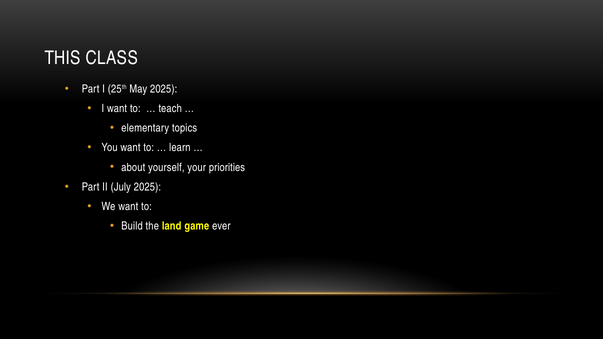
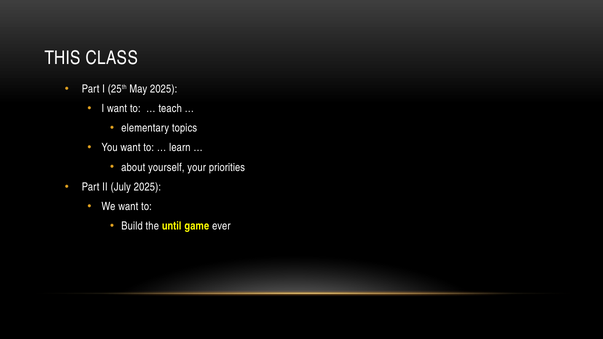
land: land -> until (172, 226)
